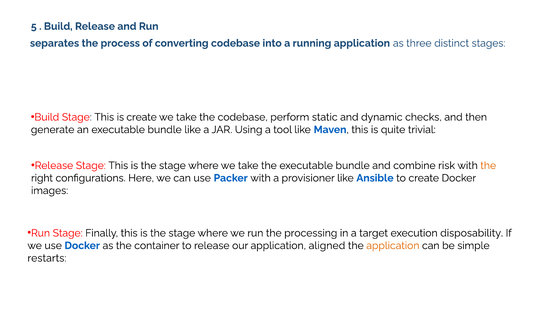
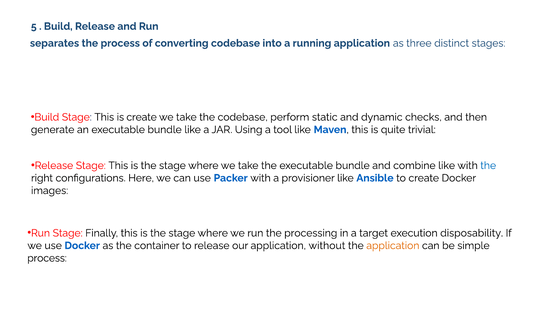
combine risk: risk -> like (447, 165)
the colour: orange -> blue (488, 165)
aligned: aligned -> without (327, 245)
restarts: restarts -> process (47, 258)
